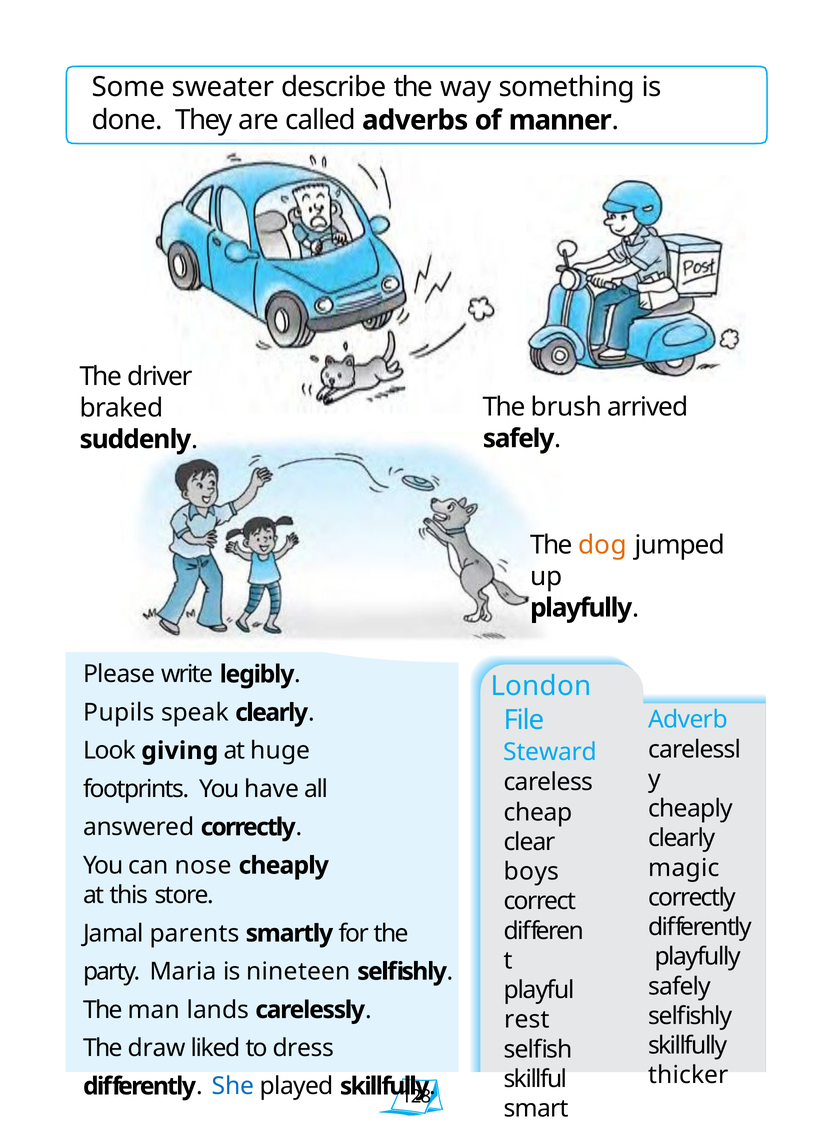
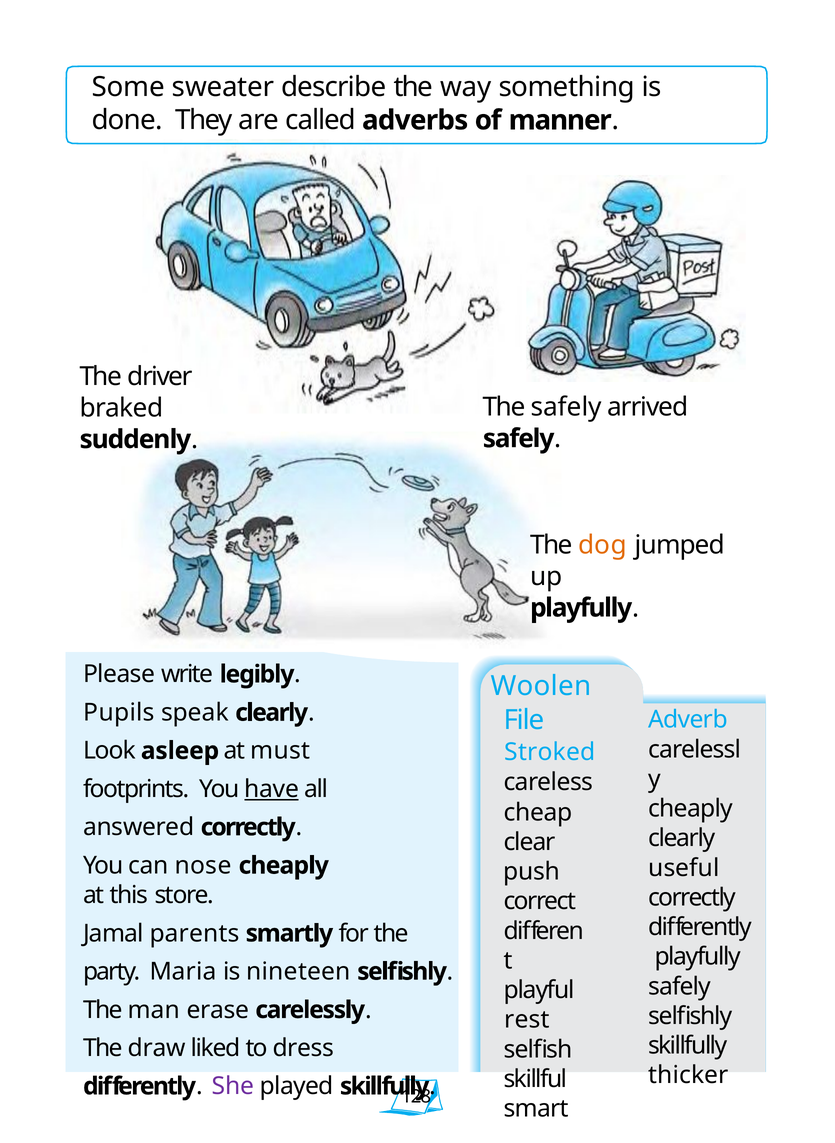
The brush: brush -> safely (566, 407)
London: London -> Woolen (541, 686)
giving: giving -> asleep (180, 751)
huge: huge -> must (280, 751)
Steward: Steward -> Stroked (550, 752)
have underline: none -> present (272, 789)
magic: magic -> useful (684, 868)
boys: boys -> push (532, 872)
lands: lands -> erase (218, 1010)
She colour: blue -> purple (233, 1086)
